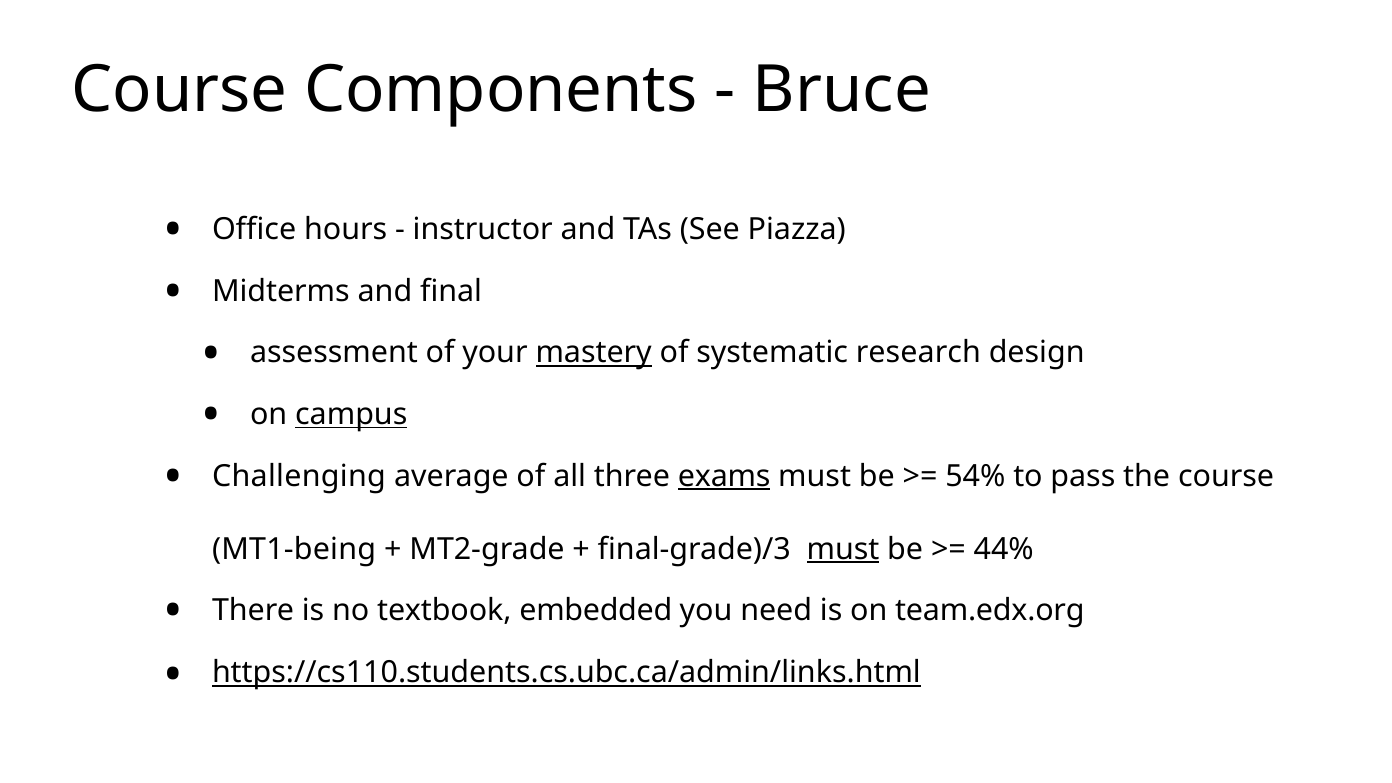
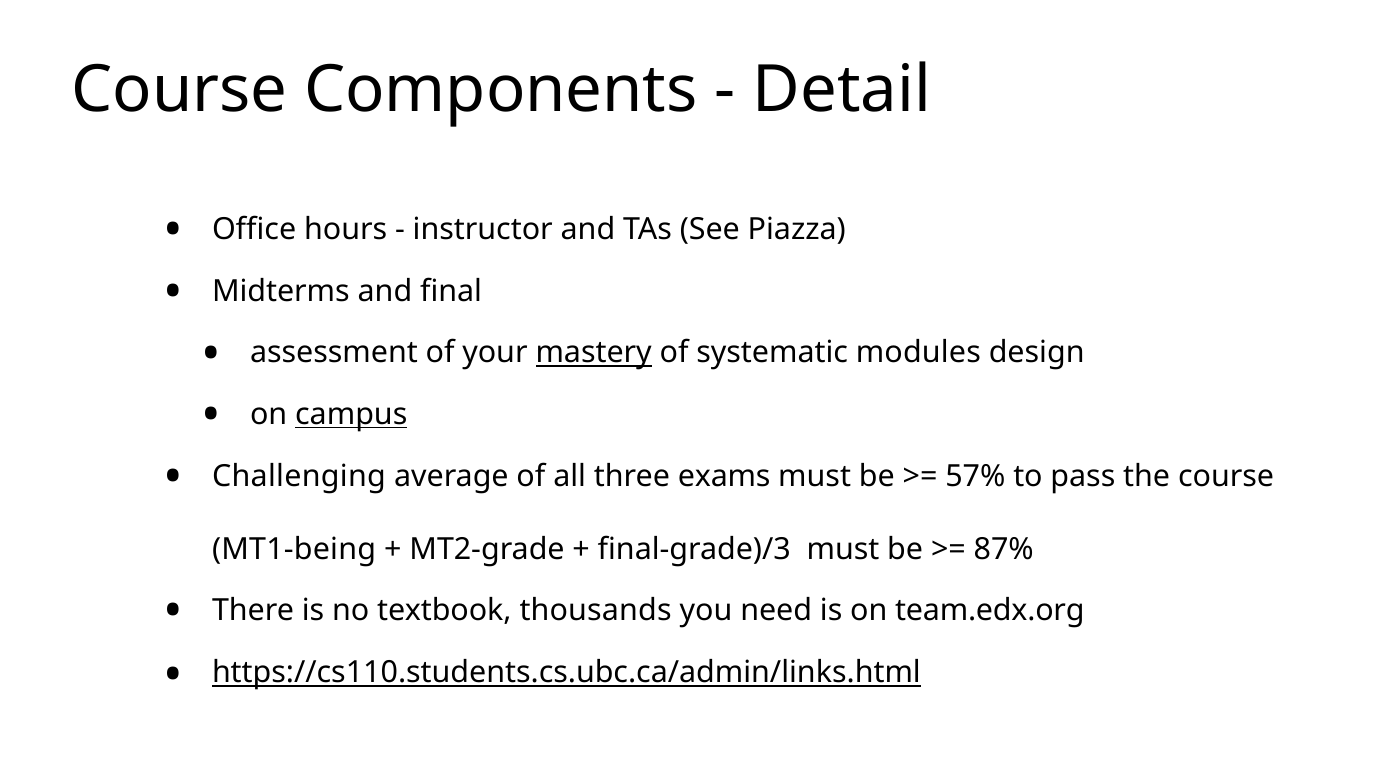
Bruce: Bruce -> Detail (842, 90)
research: research -> modules (918, 353)
exams underline: present -> none (724, 476)
54%: 54% -> 57% (975, 476)
must underline: present -> none (843, 549)
44%: 44% -> 87% (1004, 549)
embedded: embedded -> thousands (596, 611)
